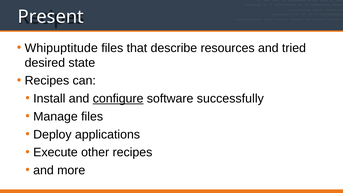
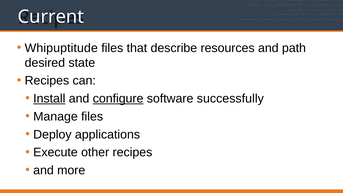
Present: Present -> Current (51, 17)
tried: tried -> path (294, 48)
Install underline: none -> present (49, 99)
